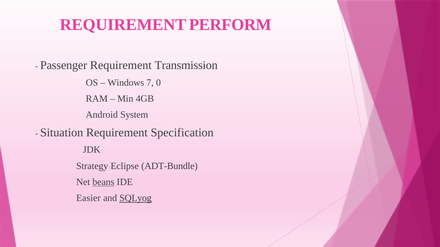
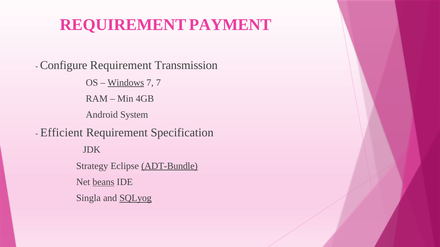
PERFORM: PERFORM -> PAYMENT (230, 25)
Passenger: Passenger -> Configure (64, 65)
Windows underline: none -> present (126, 83)
7 0: 0 -> 7 (158, 83)
Situation: Situation -> Efficient (62, 133)
ADT-Bundle underline: none -> present (169, 166)
Easier: Easier -> Singla (88, 198)
